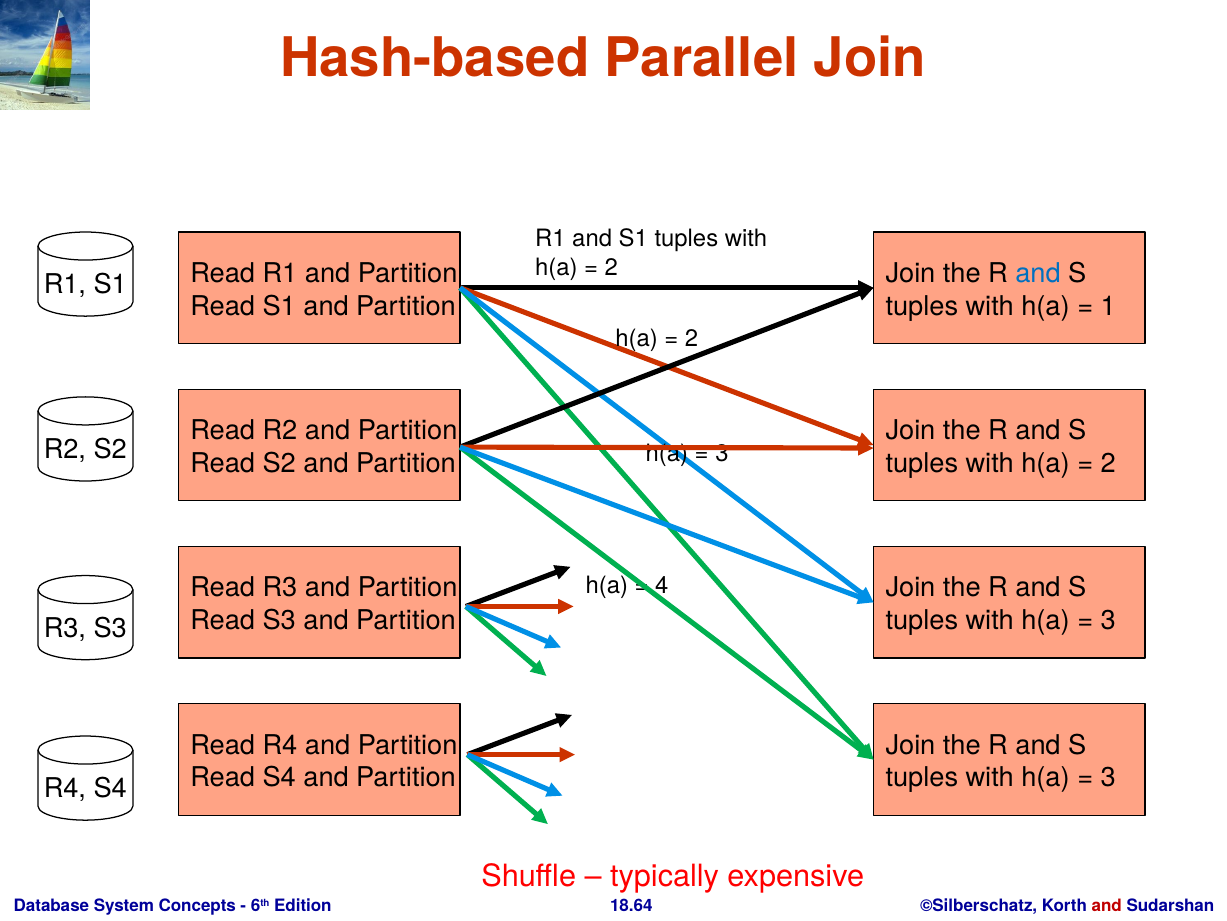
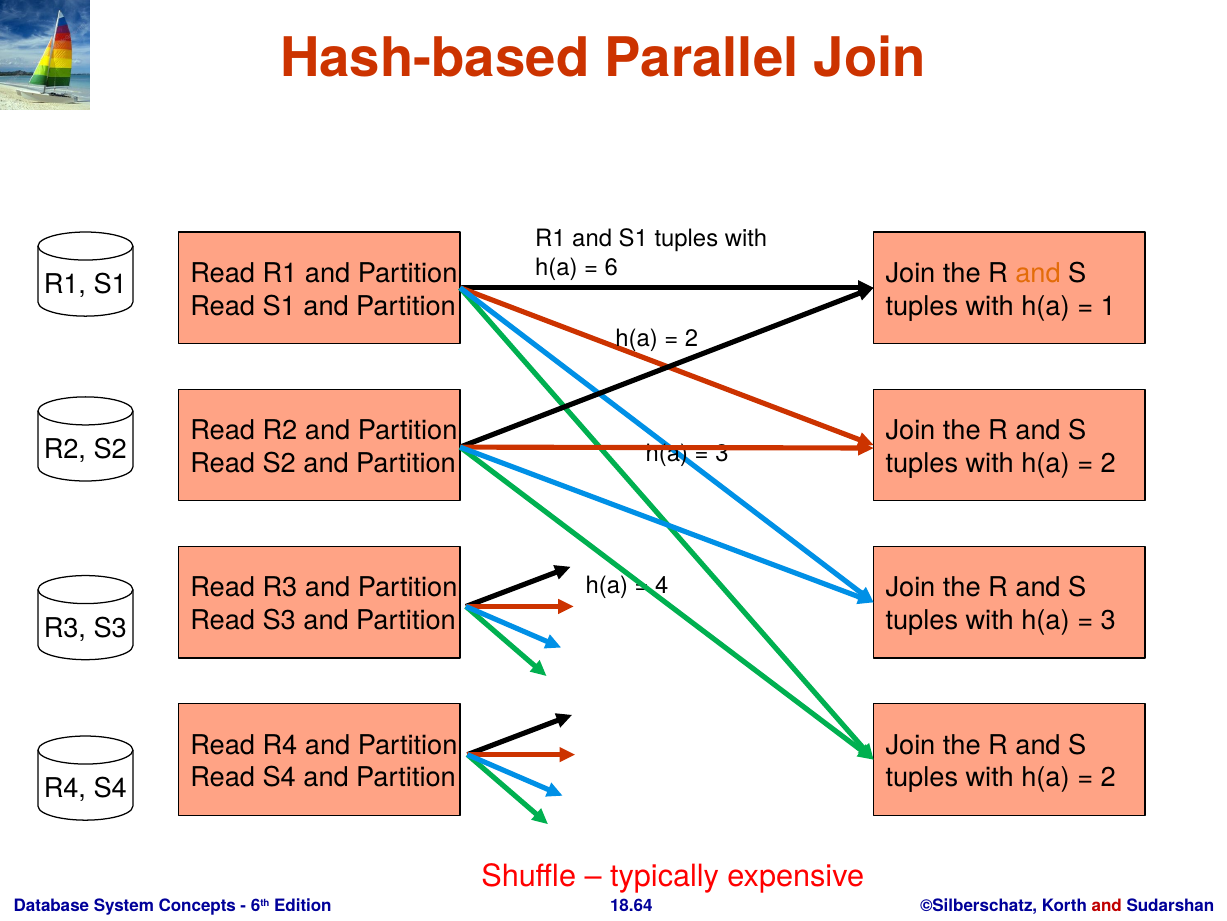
2: 2 -> 6 (611, 267)
and colour: blue -> orange (1038, 273)
3: 3 -> 2 (1108, 777)
